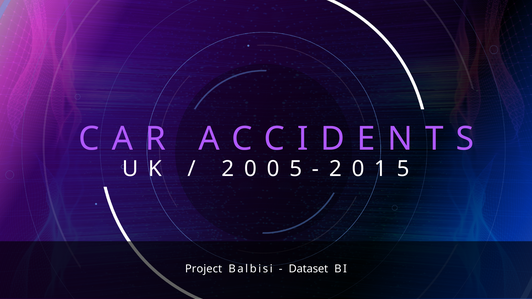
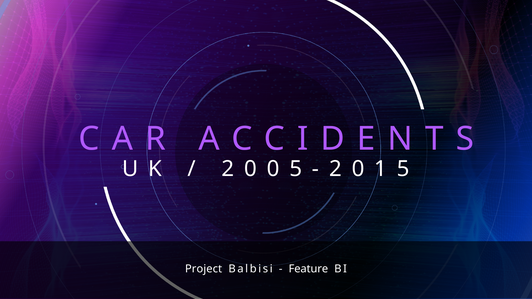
Dataset: Dataset -> Feature (308, 269)
